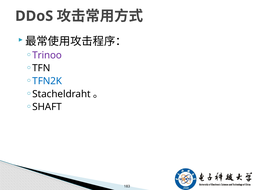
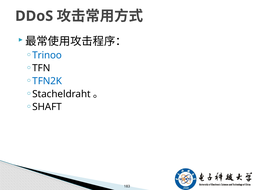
Trinoo colour: purple -> blue (47, 55)
